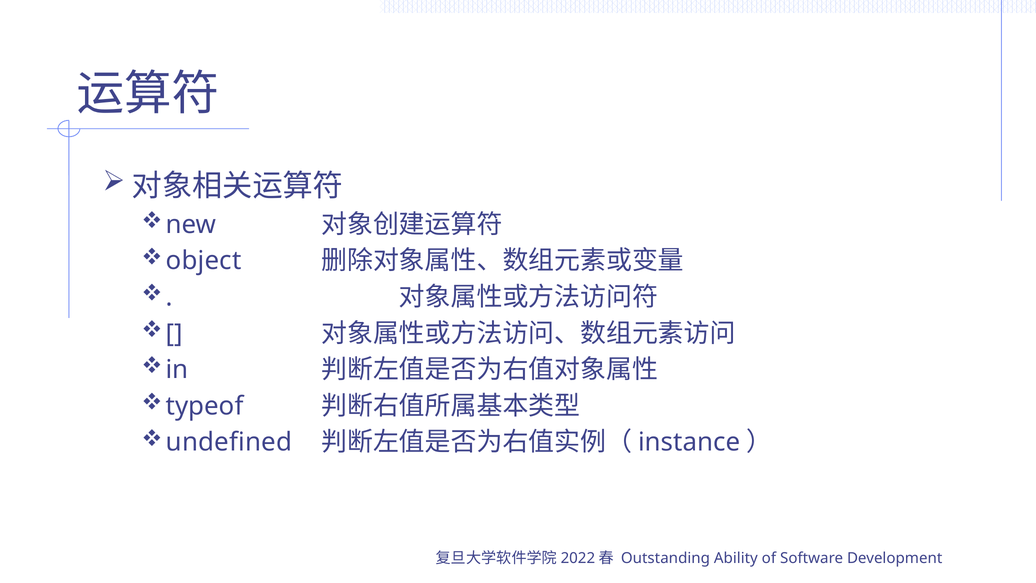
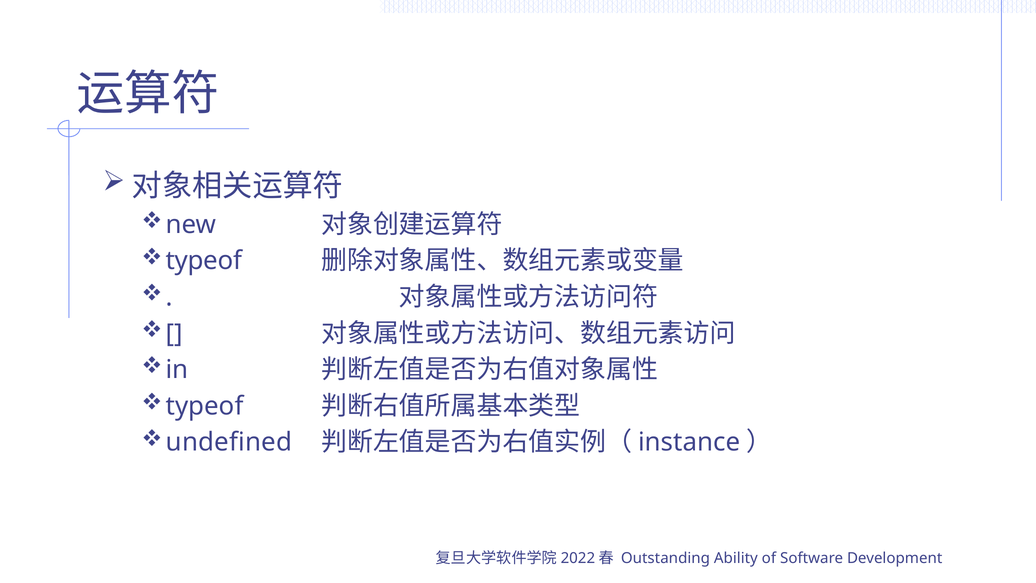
object: object -> typeof (204, 261)
